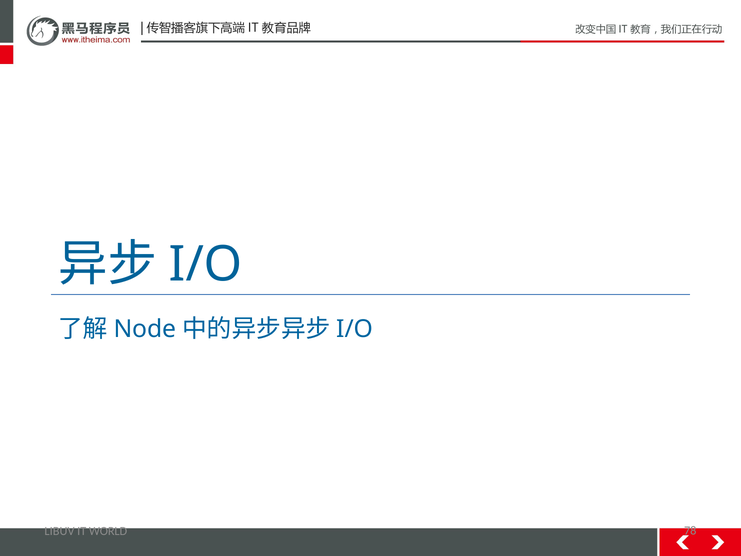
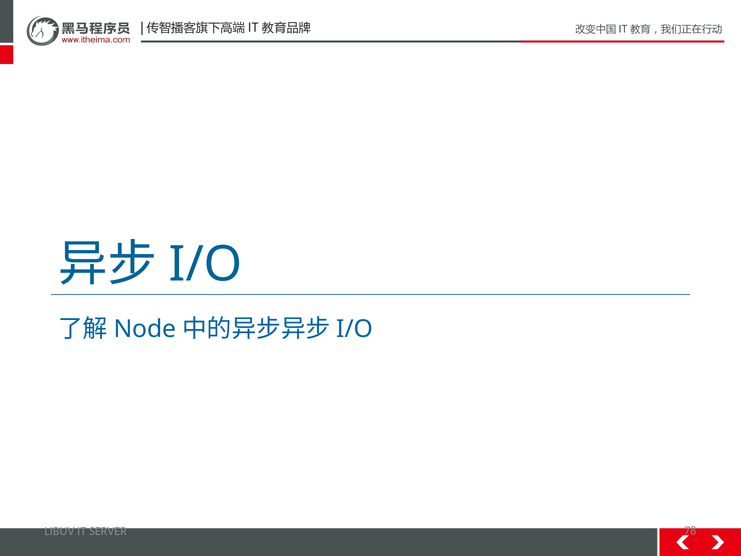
WORLD: WORLD -> SERVER (108, 531)
